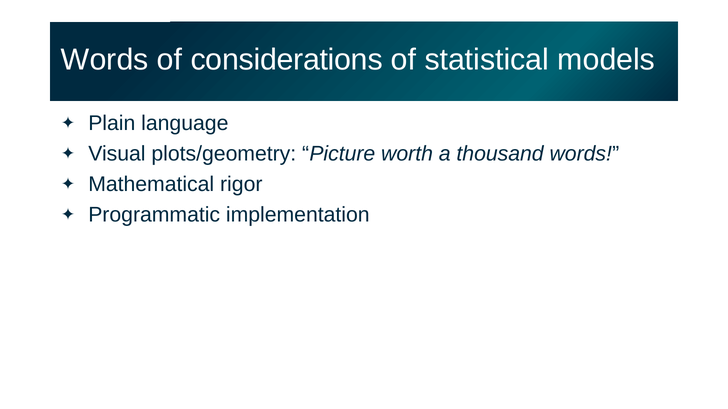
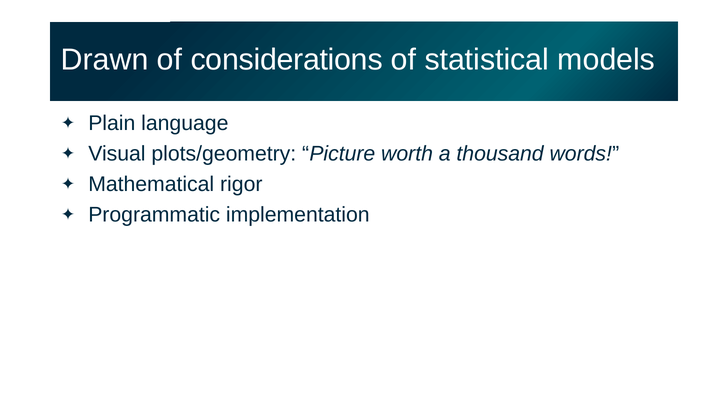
Words: Words -> Drawn (105, 60)
